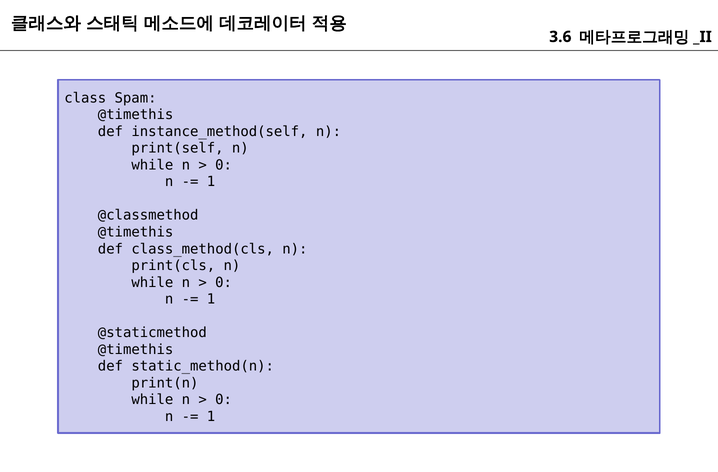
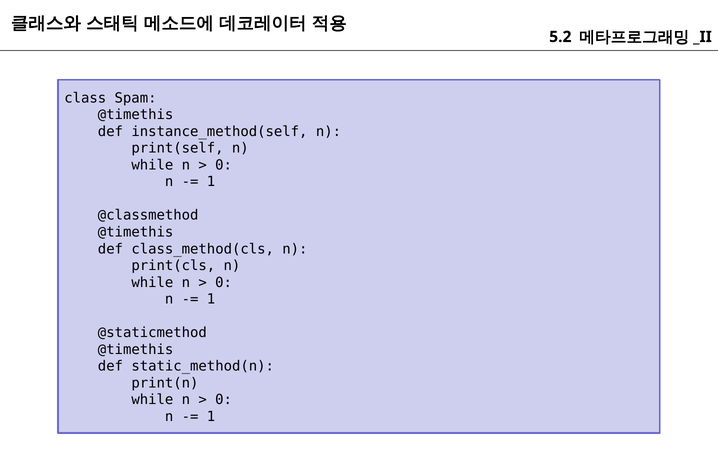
3.6: 3.6 -> 5.2 (560, 37)
